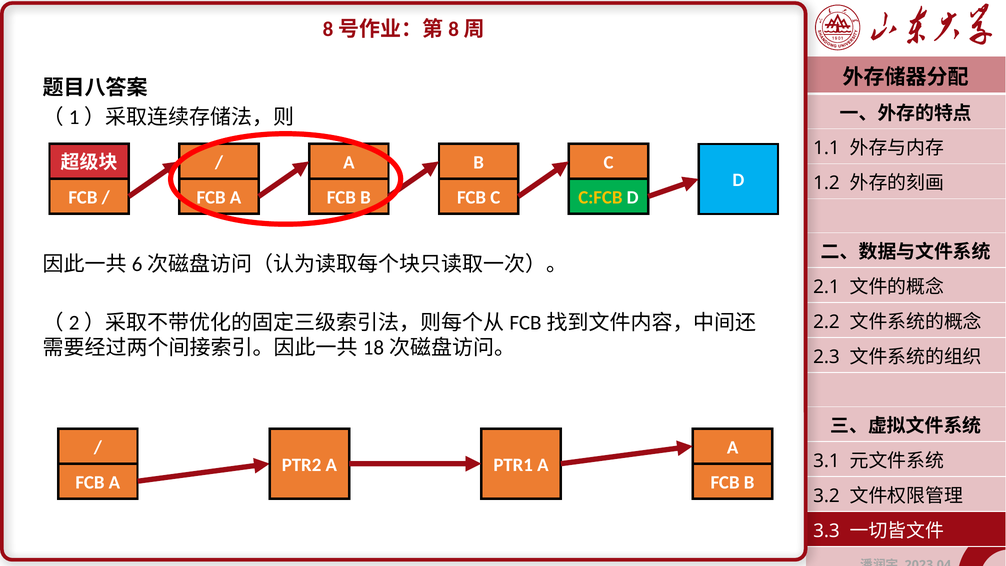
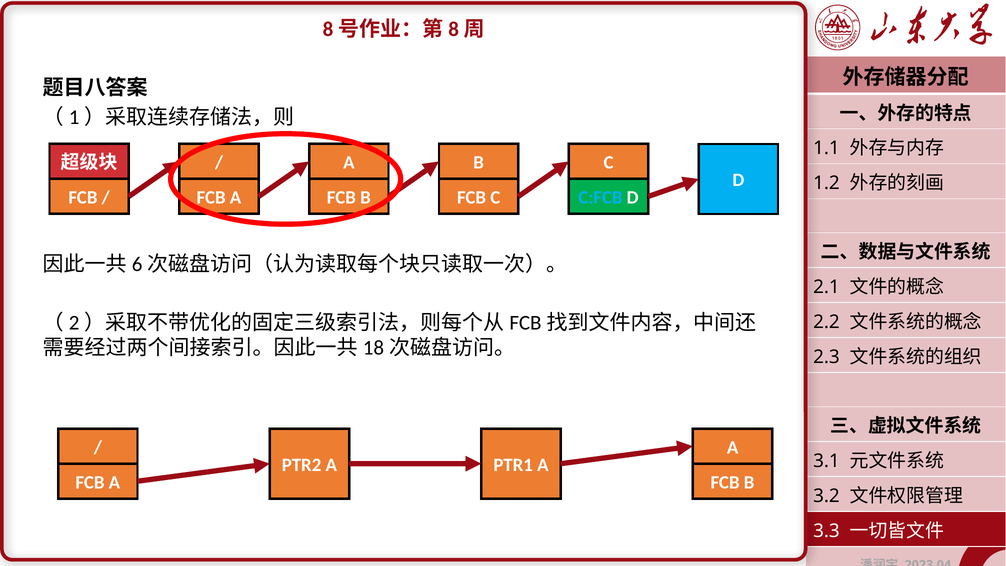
C:FCB colour: yellow -> light blue (600, 198)
